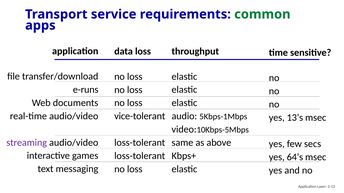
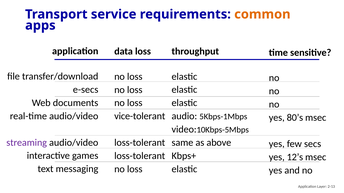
common colour: green -> orange (262, 14)
e-runs: e-runs -> e-secs (86, 90)
13’s: 13’s -> 80’s (295, 118)
64’s: 64’s -> 12’s (295, 157)
